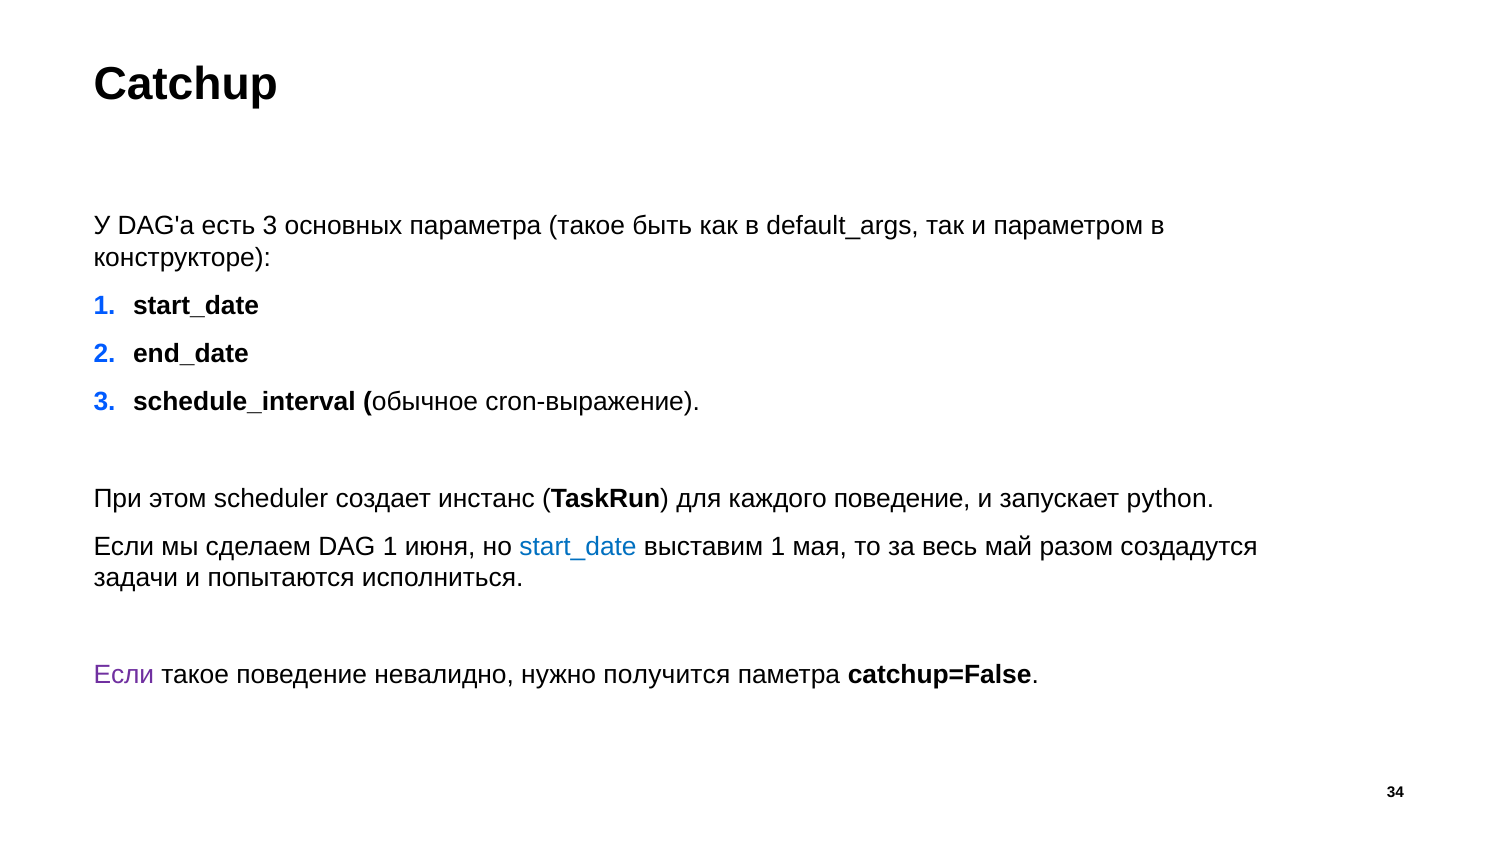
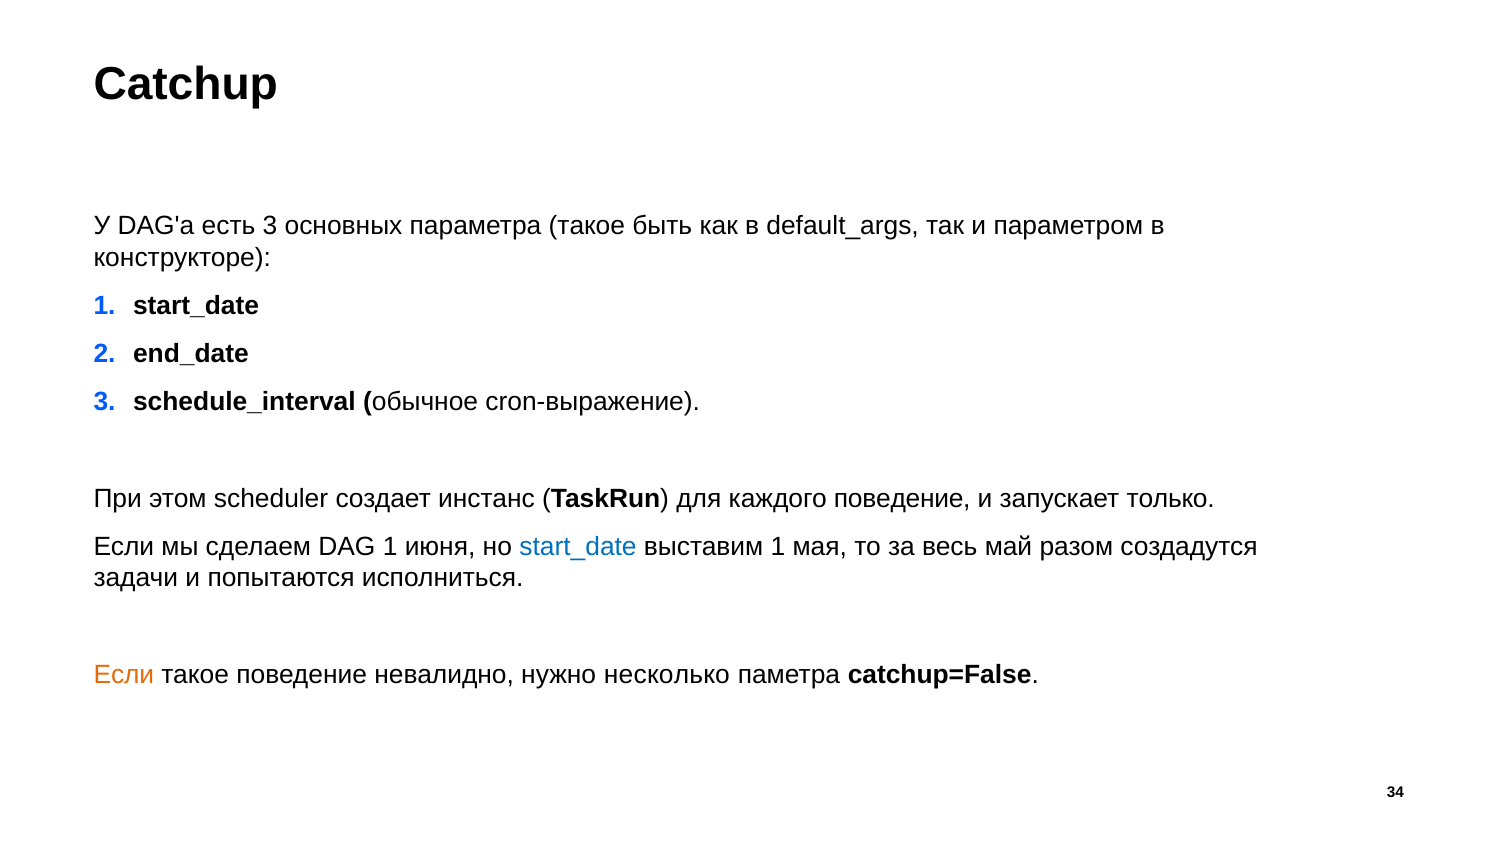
python: python -> только (1171, 498)
Если colour: purple -> orange (124, 674)
получится: получится -> несколько (667, 674)
